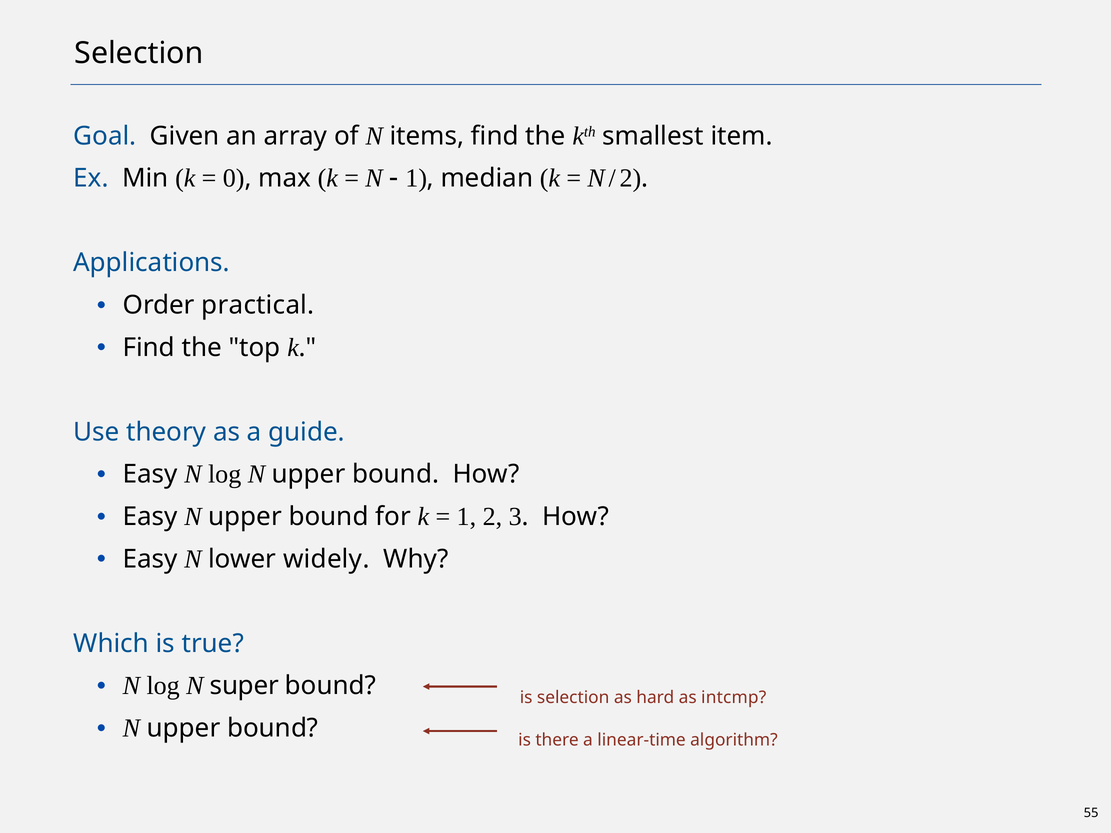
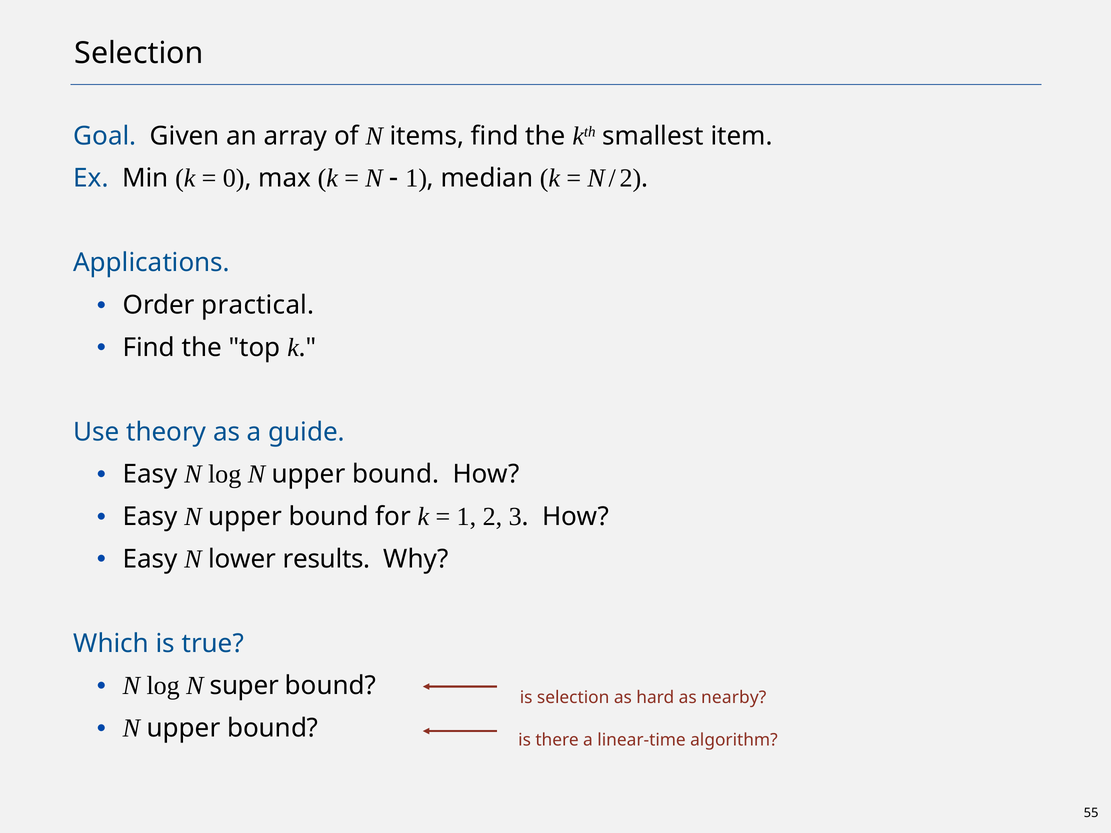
widely: widely -> results (327, 559)
intcmp: intcmp -> nearby (734, 698)
